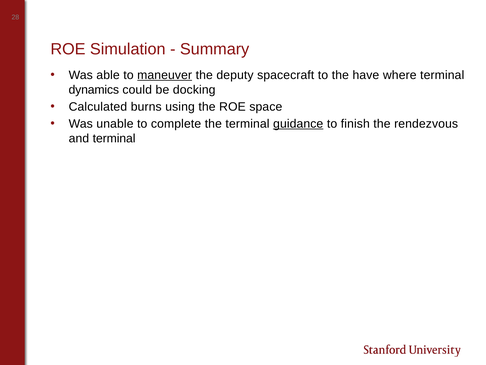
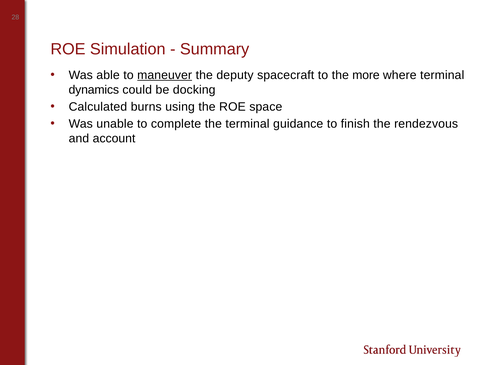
have: have -> more (366, 75)
guidance underline: present -> none (298, 124)
and terminal: terminal -> account (114, 138)
